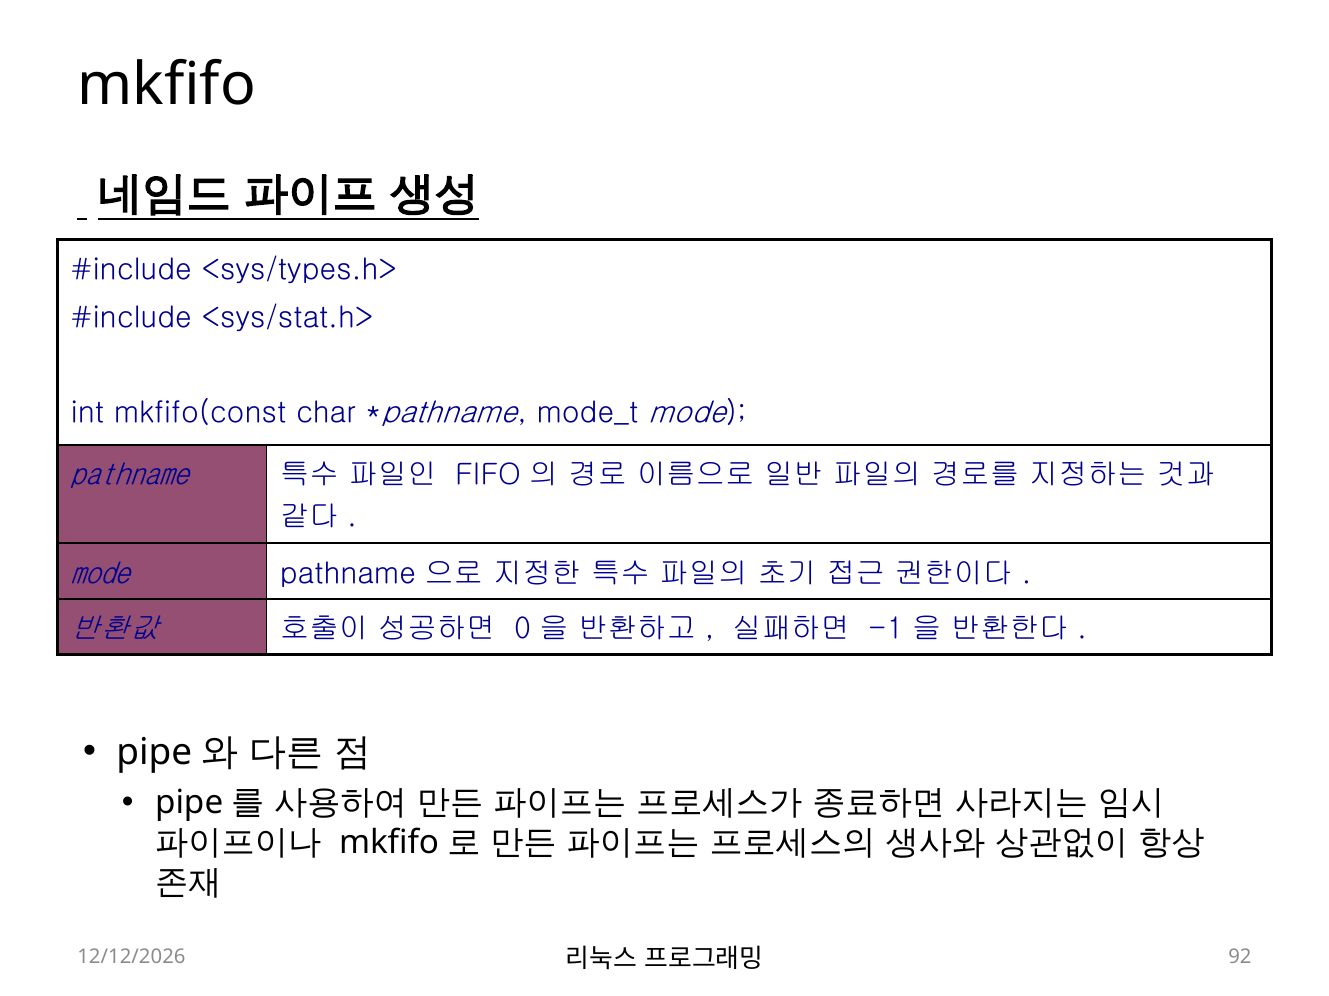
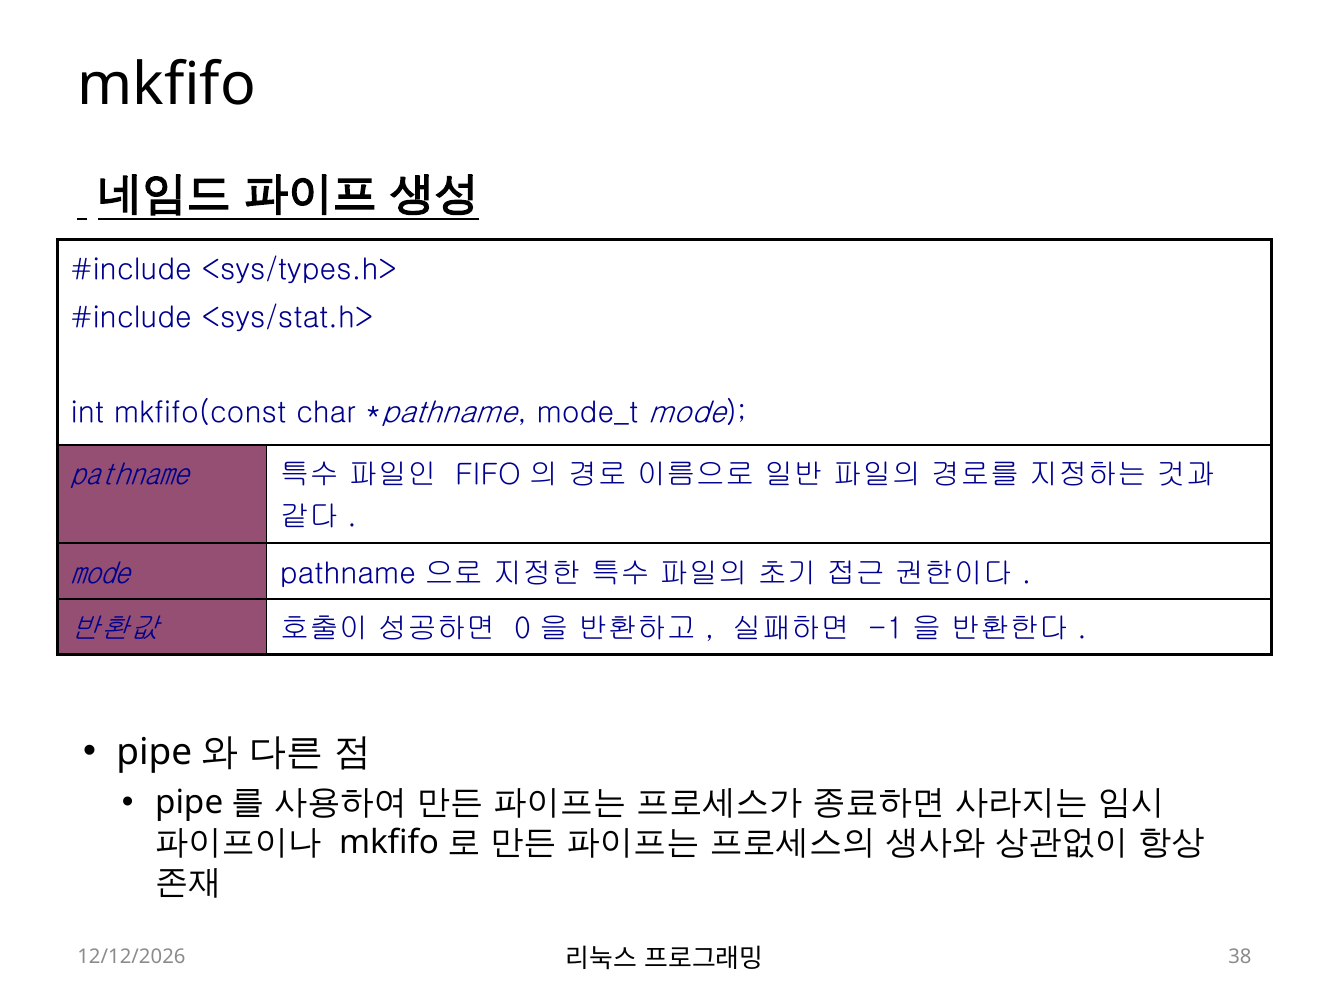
92: 92 -> 38 (1240, 958)
